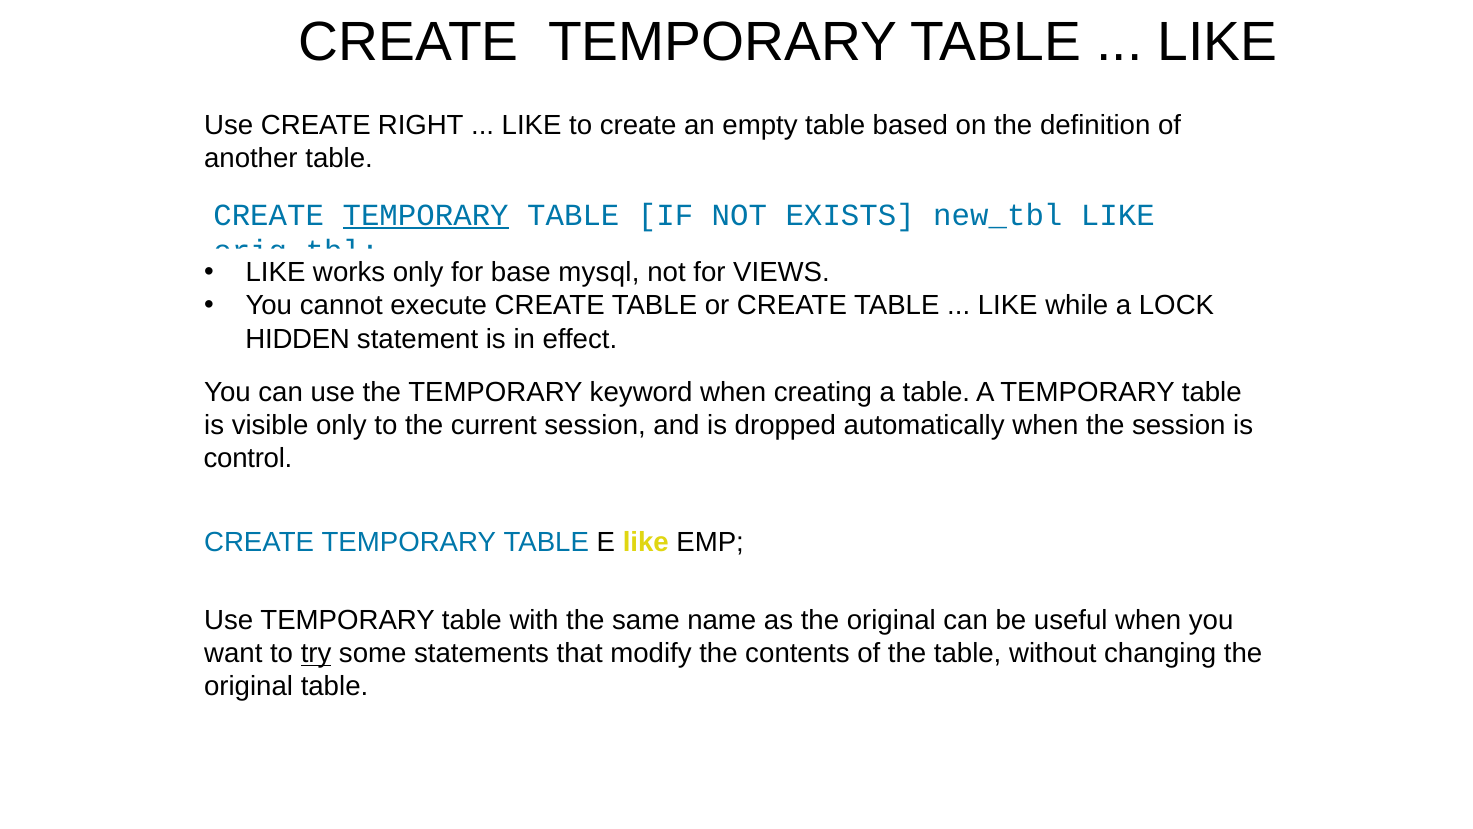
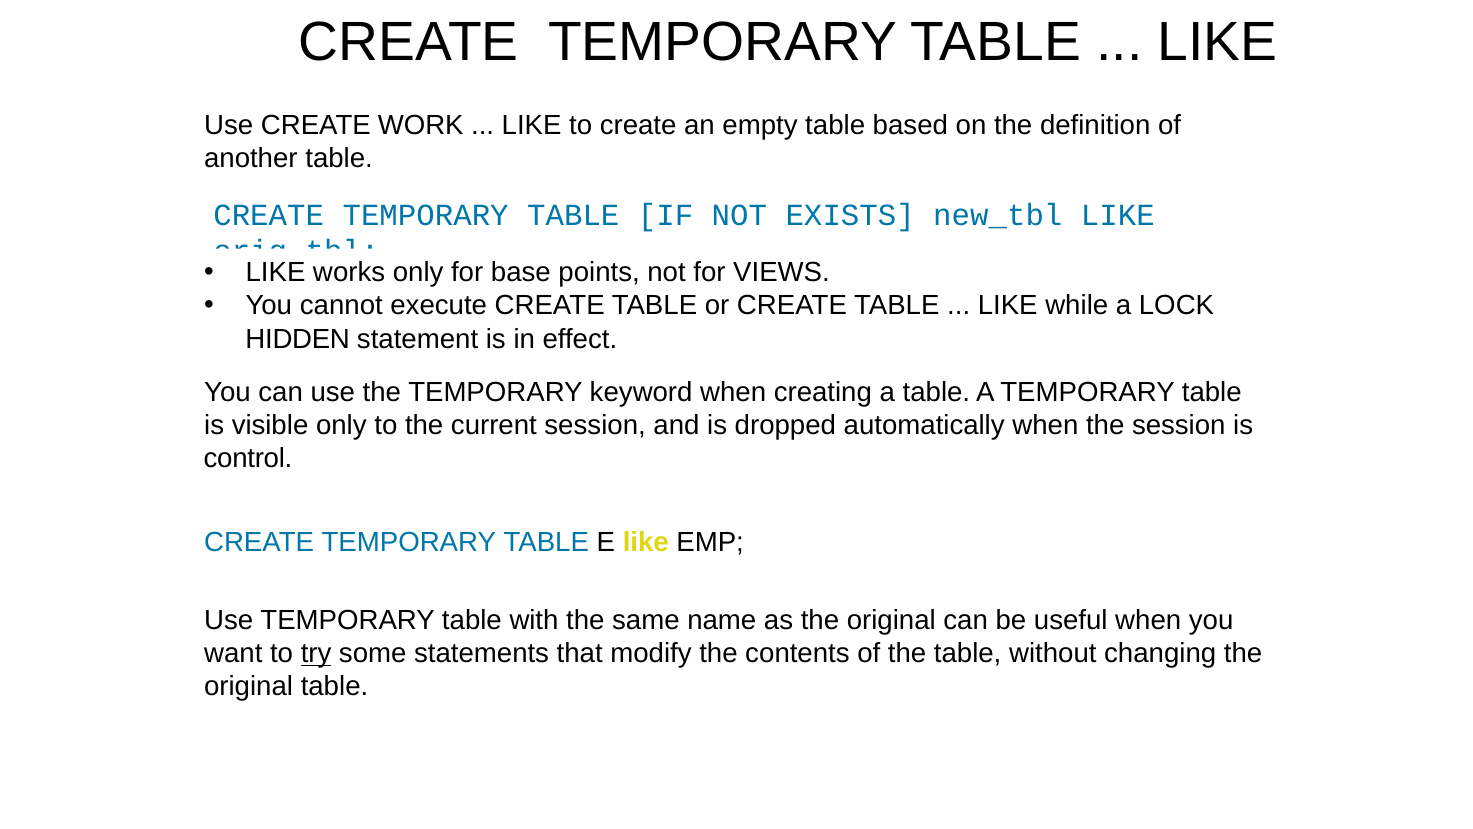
RIGHT: RIGHT -> WORK (421, 125)
TEMPORARY underline: present -> none (426, 215)
mysql: mysql -> points (599, 273)
